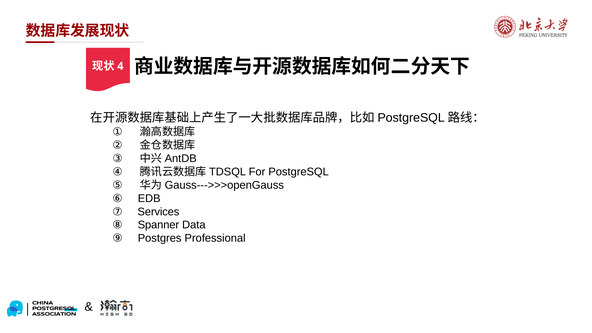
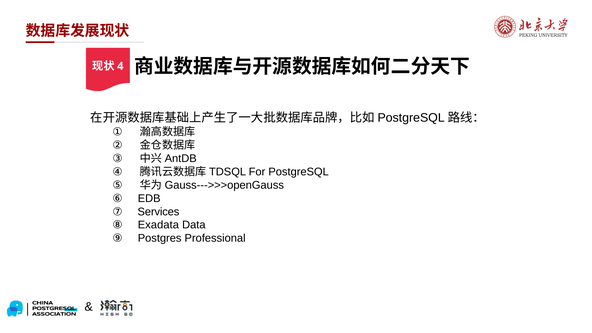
Spanner: Spanner -> Exadata (158, 225)
